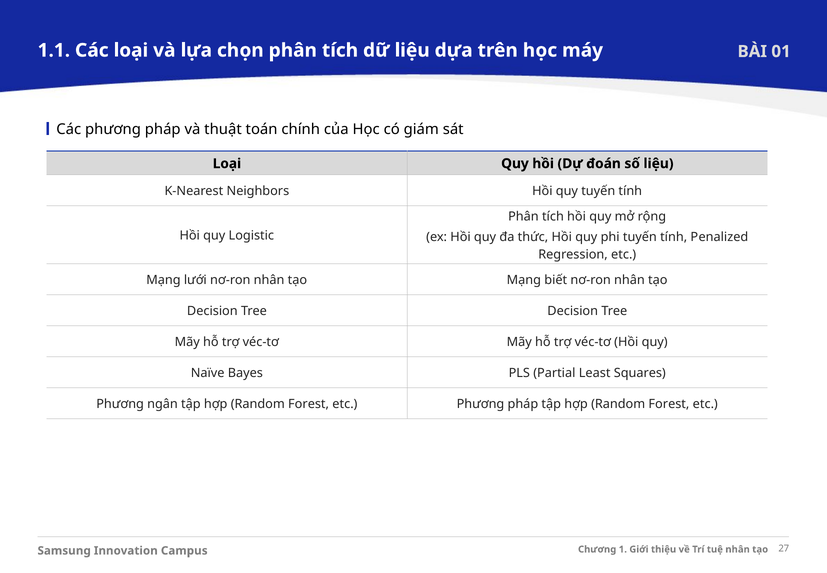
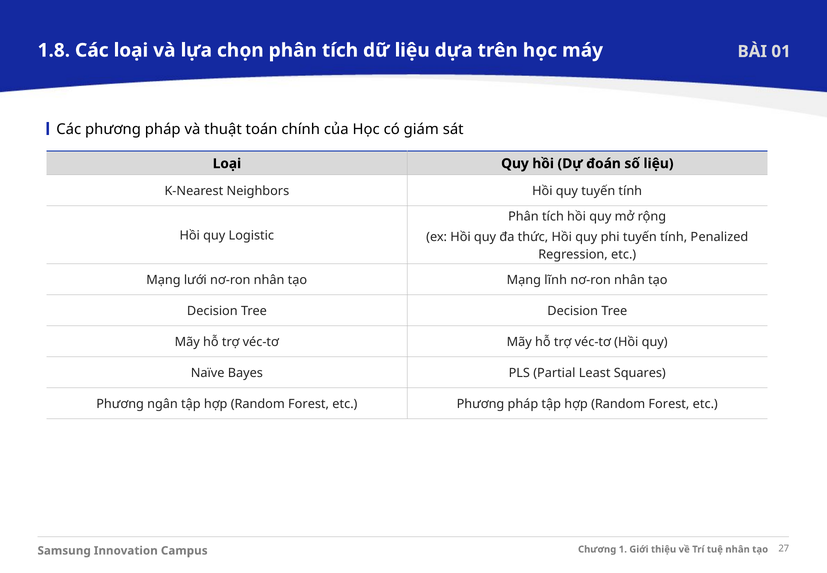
1.1: 1.1 -> 1.8 (54, 50)
biết: biết -> lĩnh (556, 280)
